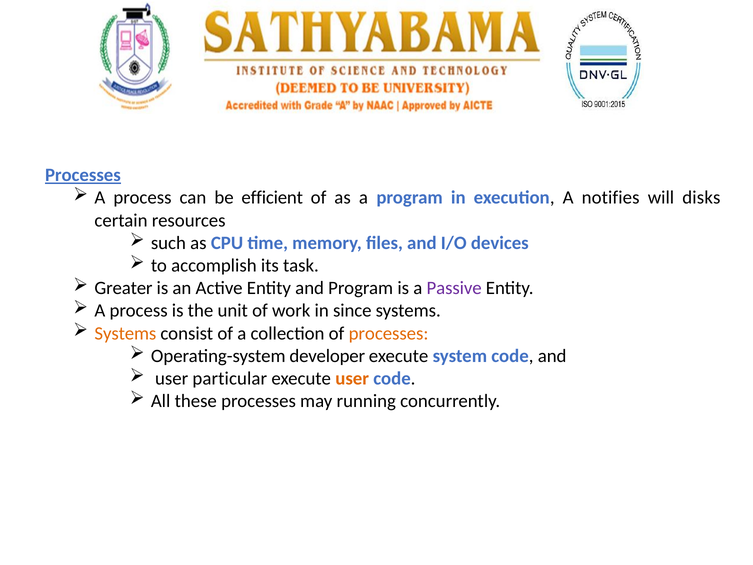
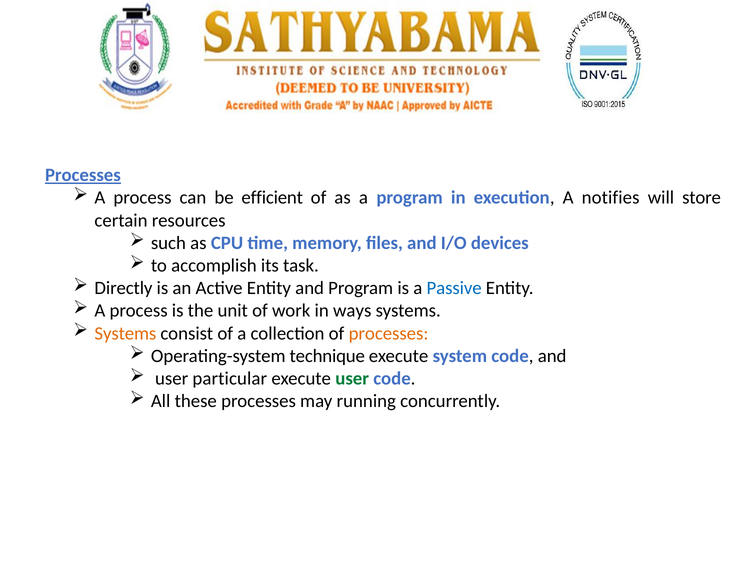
disks: disks -> store (702, 198)
Greater: Greater -> Directly (123, 288)
Passive colour: purple -> blue (454, 288)
since: since -> ways (352, 311)
developer: developer -> technique (327, 356)
user colour: orange -> green (352, 378)
